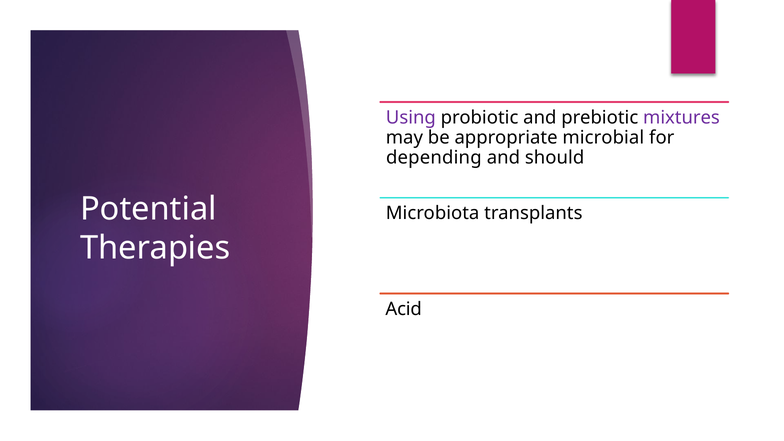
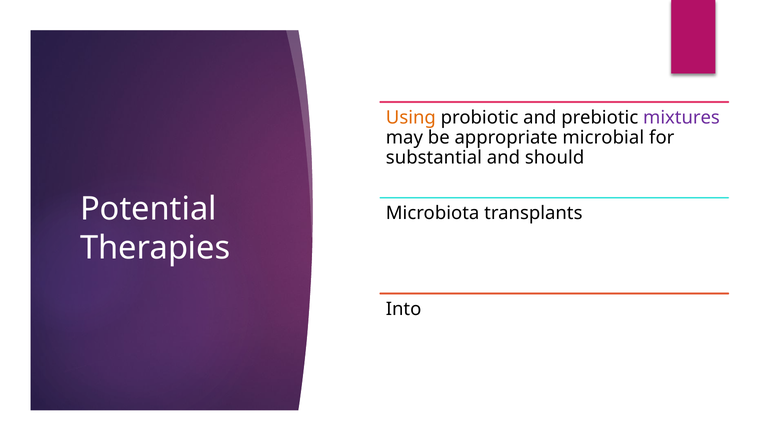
Using colour: purple -> orange (411, 118)
depending: depending -> substantial (434, 158)
Acid: Acid -> Into (404, 309)
